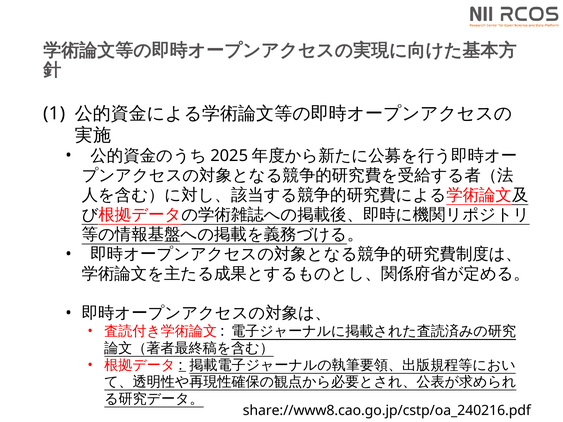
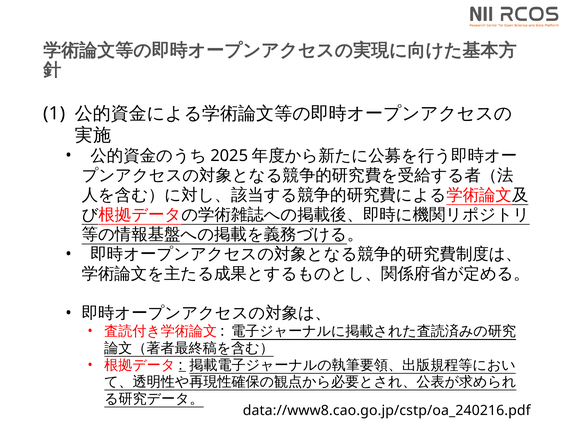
share://www8.cao.go.jp/cstp/oa_240216.pdf: share://www8.cao.go.jp/cstp/oa_240216.pdf -> data://www8.cao.go.jp/cstp/oa_240216.pdf (387, 411)
